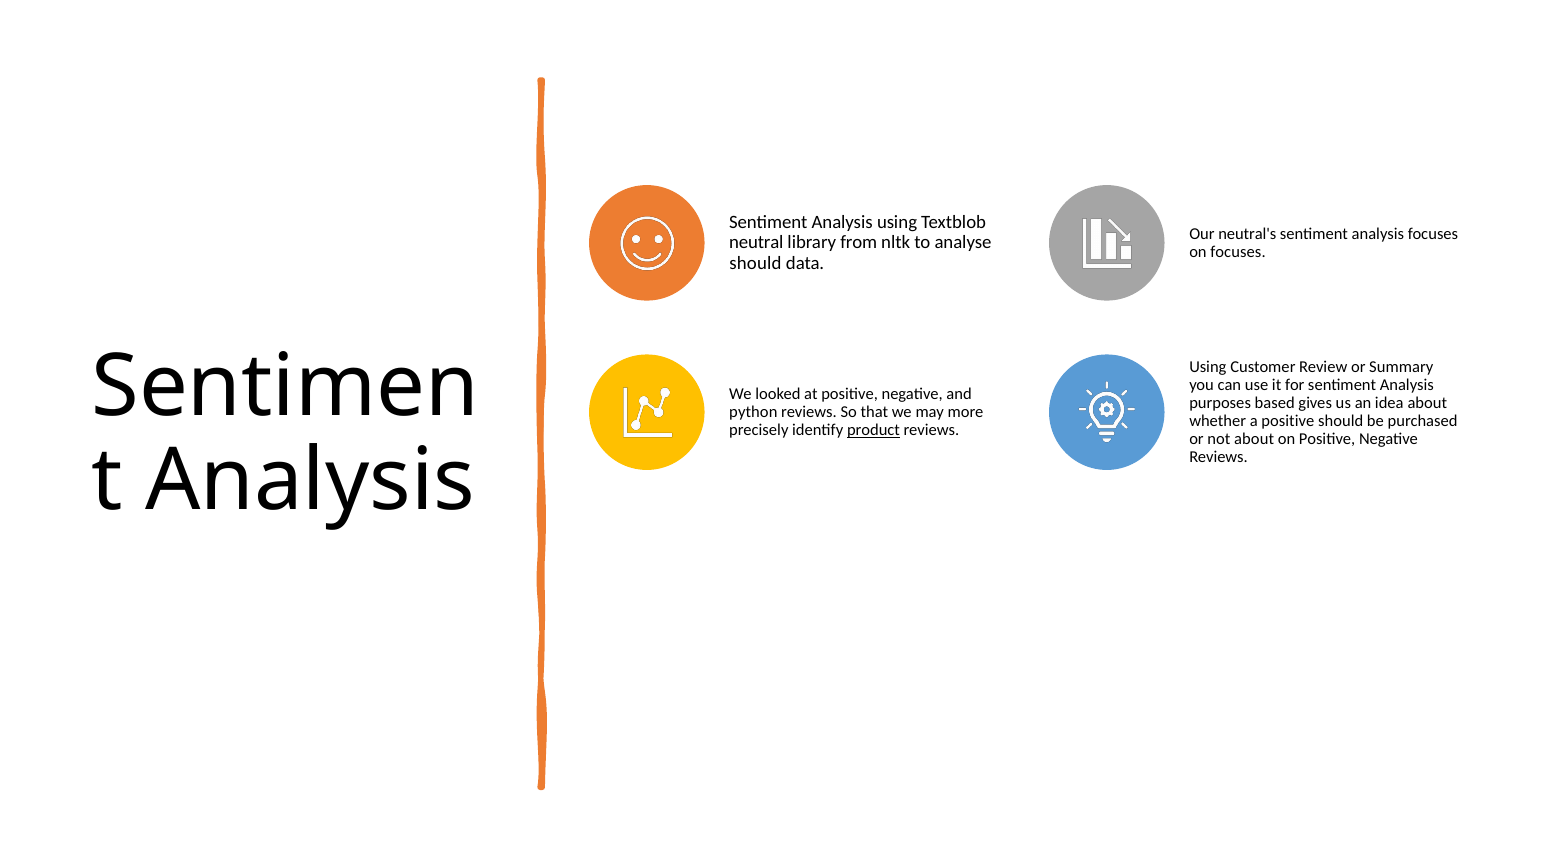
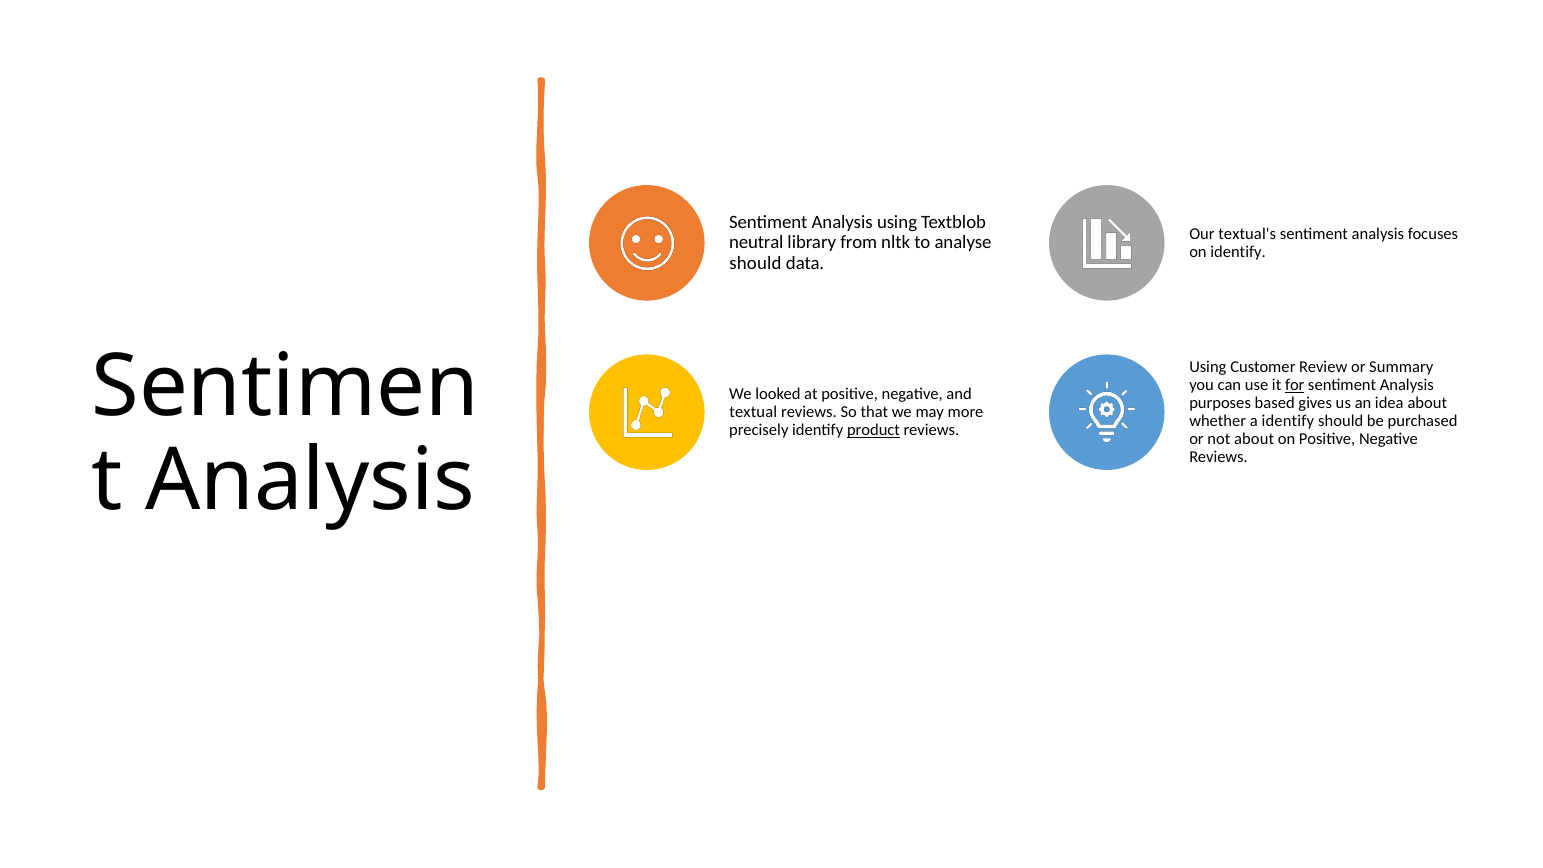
neutral's: neutral's -> textual's (1247, 234)
on focuses: focuses -> identify (1238, 252)
for underline: none -> present (1295, 385)
python: python -> textual (753, 412)
a positive: positive -> identify (1288, 421)
